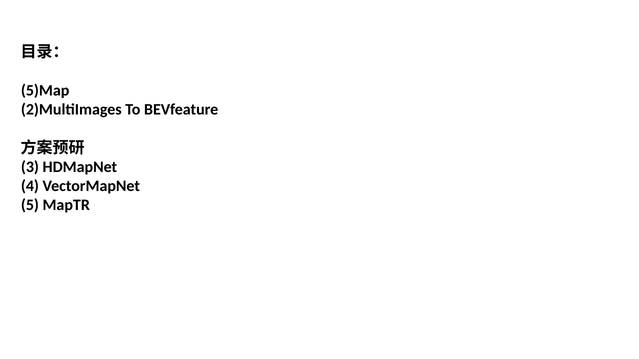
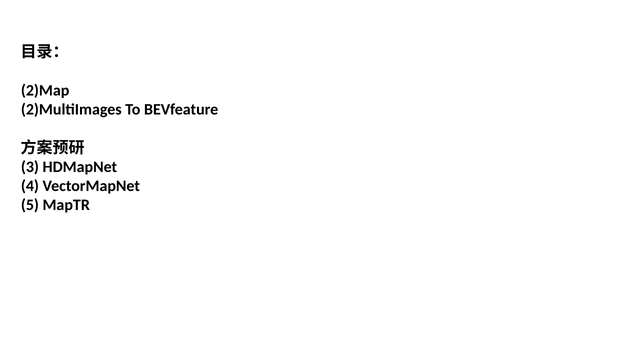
5)Map: 5)Map -> 2)Map (45, 90)
